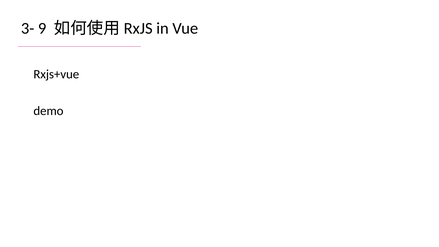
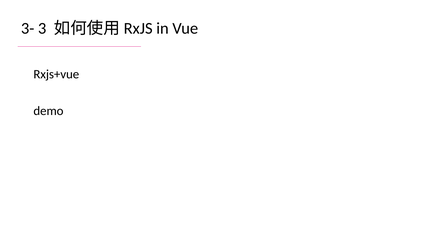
9: 9 -> 3 (42, 28)
